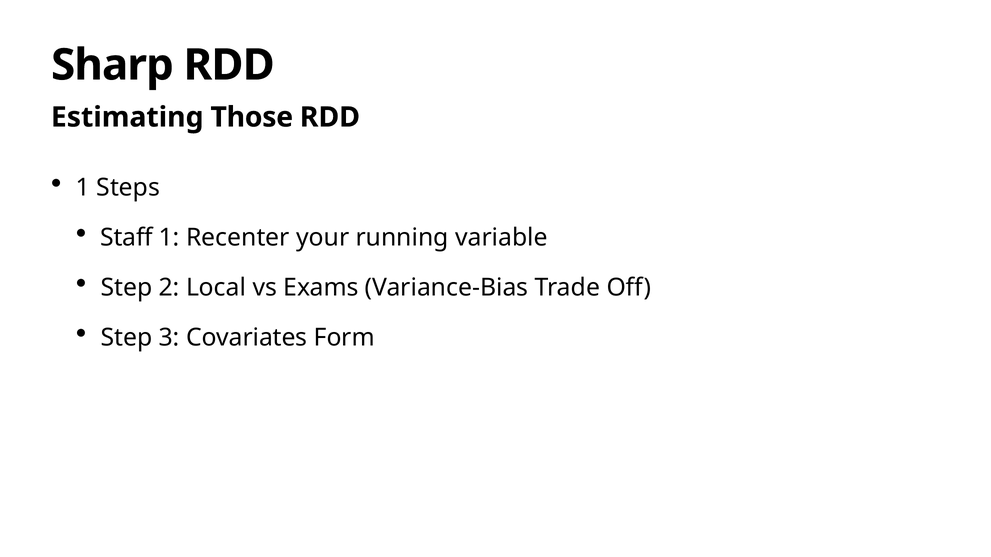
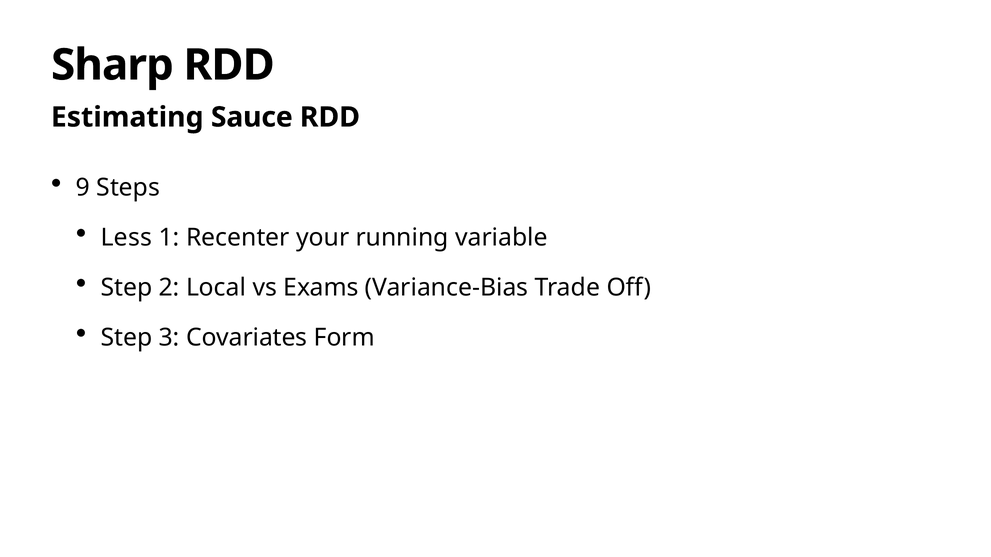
Those: Those -> Sauce (252, 117)
1: 1 -> 9 (83, 188)
Staff: Staff -> Less (126, 238)
